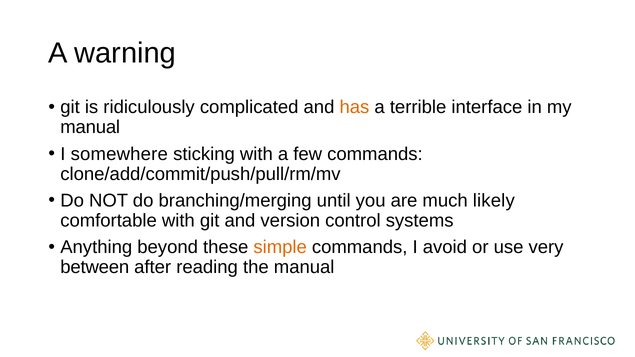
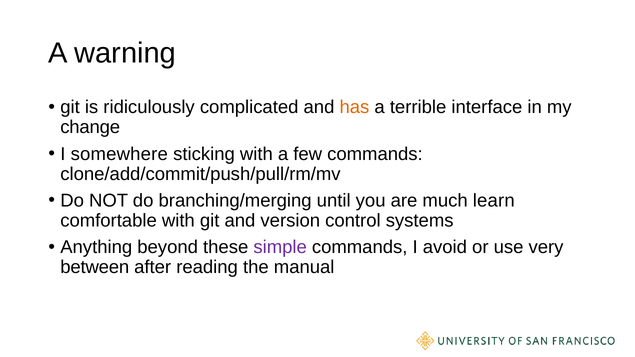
manual: manual -> change (90, 127)
likely: likely -> learn (494, 201)
simple colour: orange -> purple (280, 247)
